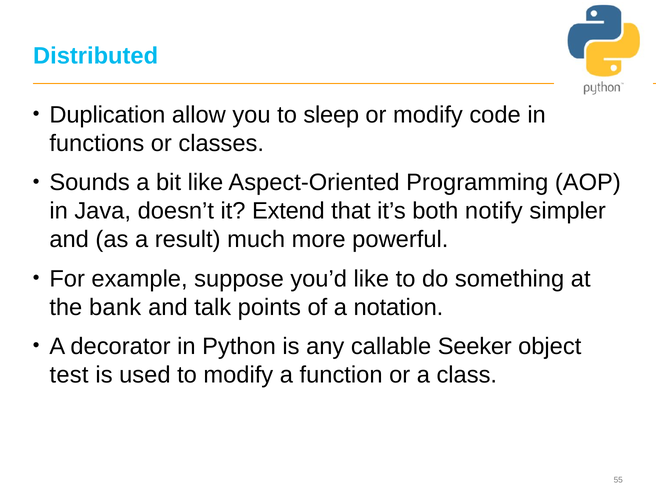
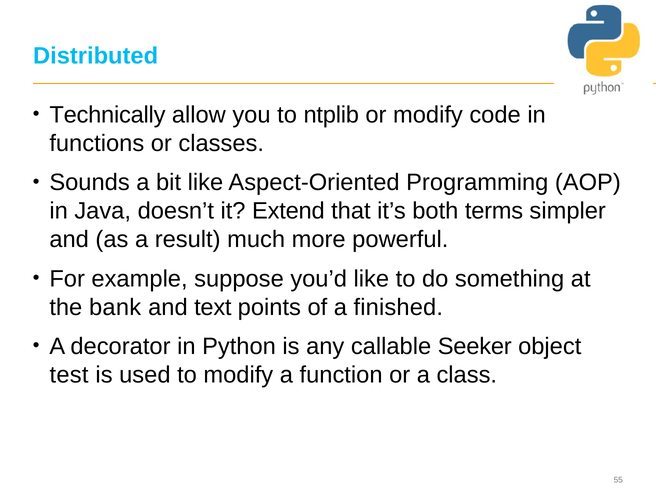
Duplication: Duplication -> Technically (107, 115)
sleep: sleep -> ntplib (331, 115)
notify: notify -> terms (494, 211)
talk: talk -> text (213, 307)
notation: notation -> finished (398, 307)
